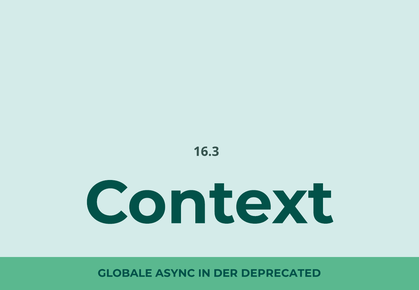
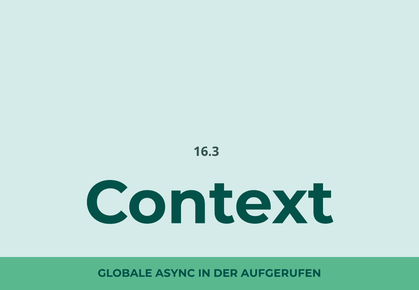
DEPRECATED: DEPRECATED -> AUFGERUFEN (281, 273)
